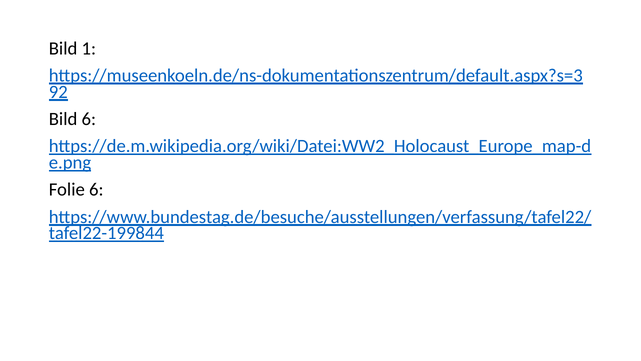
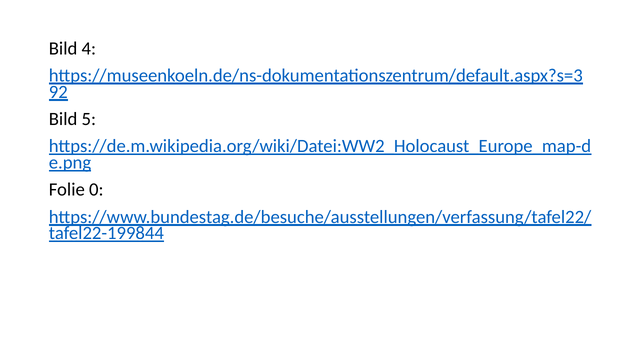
1: 1 -> 4 (89, 48)
Bild 6: 6 -> 5 (89, 119)
Folie 6: 6 -> 0 (96, 189)
